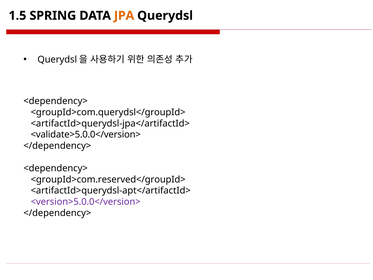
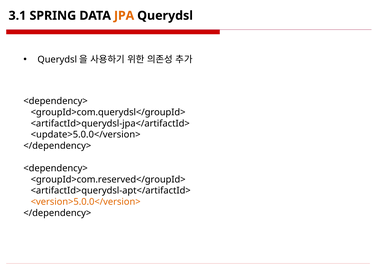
1.5: 1.5 -> 3.1 (17, 16)
<validate>5.0.0</version>: <validate>5.0.0</version> -> <update>5.0.0</version> (86, 135)
<version>5.0.0</version> colour: purple -> orange (86, 202)
